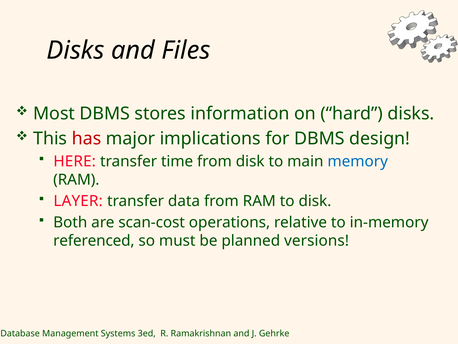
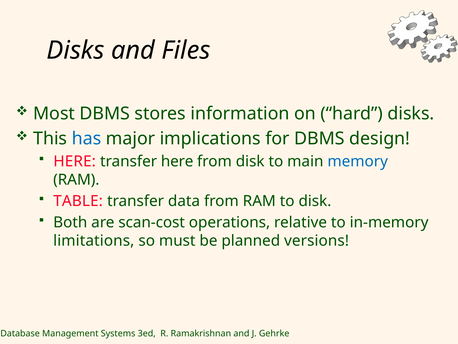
has colour: red -> blue (86, 138)
transfer time: time -> here (177, 161)
LAYER: LAYER -> TABLE (78, 201)
referenced: referenced -> limitations (94, 240)
